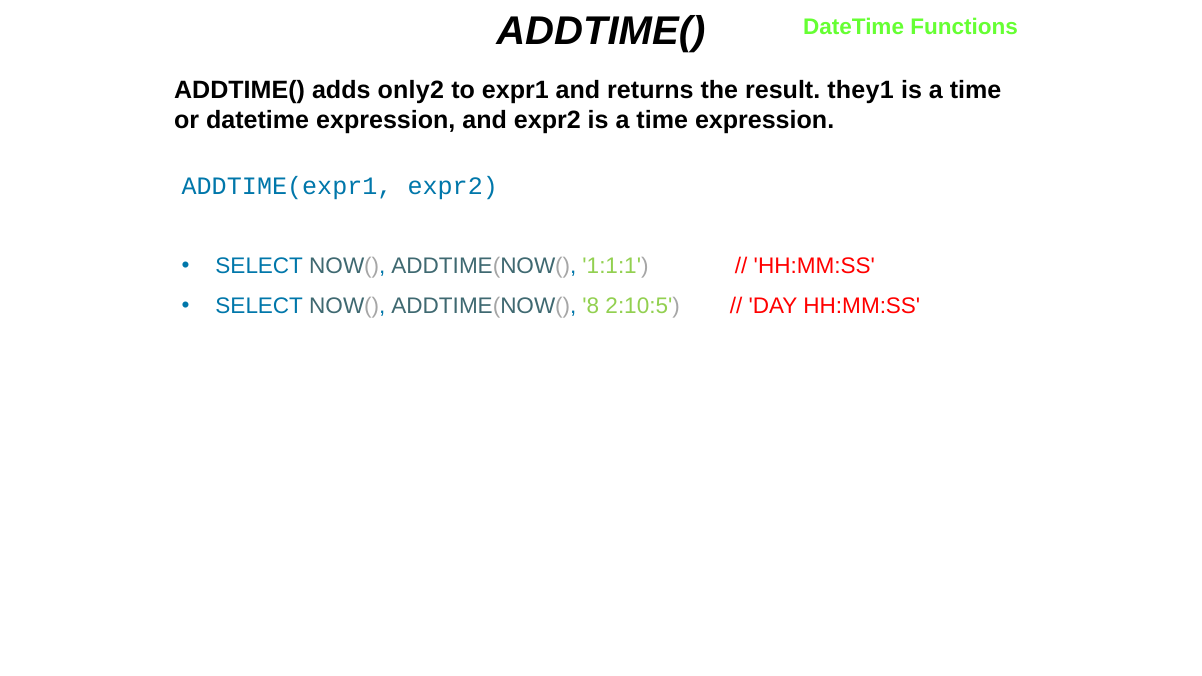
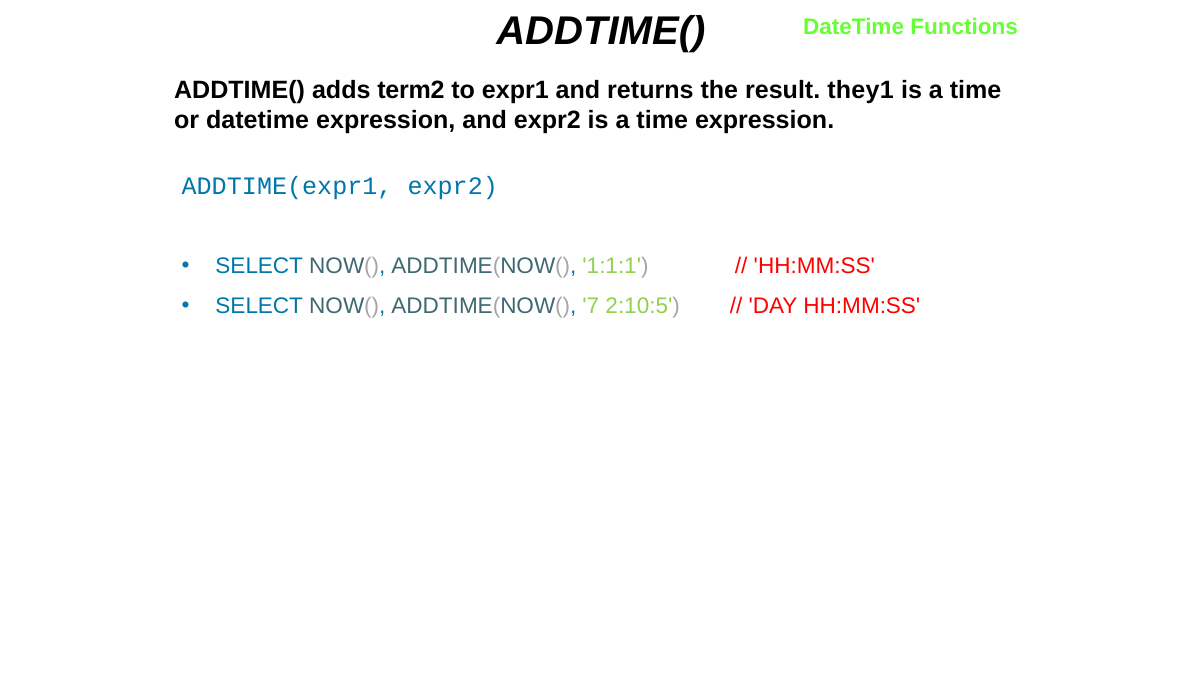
only2: only2 -> term2 (411, 91)
8: 8 -> 7 (591, 307)
